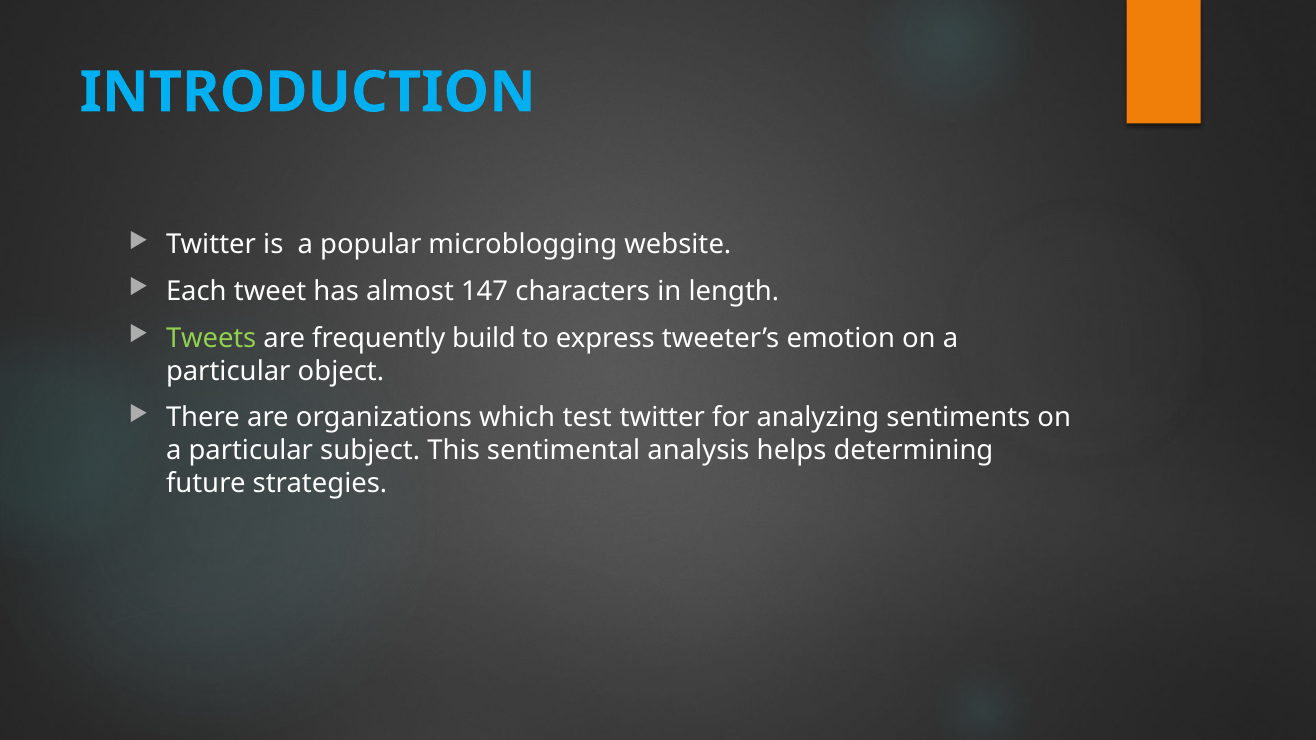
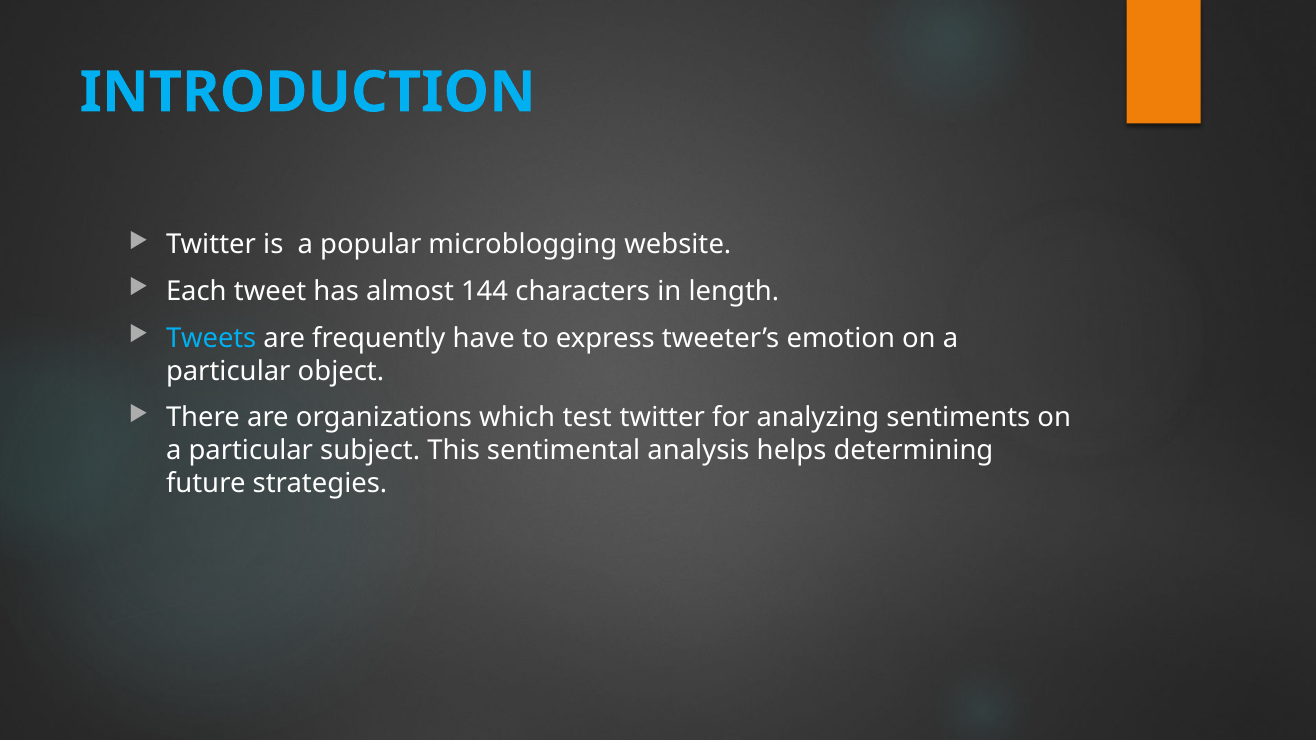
147: 147 -> 144 (485, 292)
Tweets colour: light green -> light blue (211, 338)
build: build -> have (484, 338)
